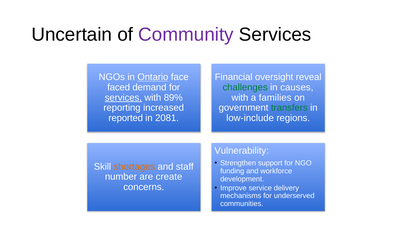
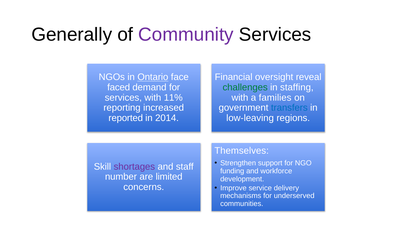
Uncertain: Uncertain -> Generally (72, 35)
causes: causes -> staffing (297, 87)
services underline: present -> none (123, 97)
89%: 89% -> 11% (173, 97)
transfers colour: green -> blue (289, 108)
2081: 2081 -> 2014 (167, 118)
low-include: low-include -> low-leaving (250, 118)
Vulnerability: Vulnerability -> Themselves (242, 151)
shortages colour: orange -> purple (134, 166)
create: create -> limited (169, 177)
